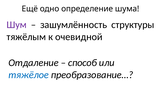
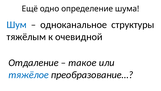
Шум colour: purple -> blue (17, 25)
зашумлённость: зашумлённость -> одноканальное (74, 25)
способ: способ -> такое (82, 62)
